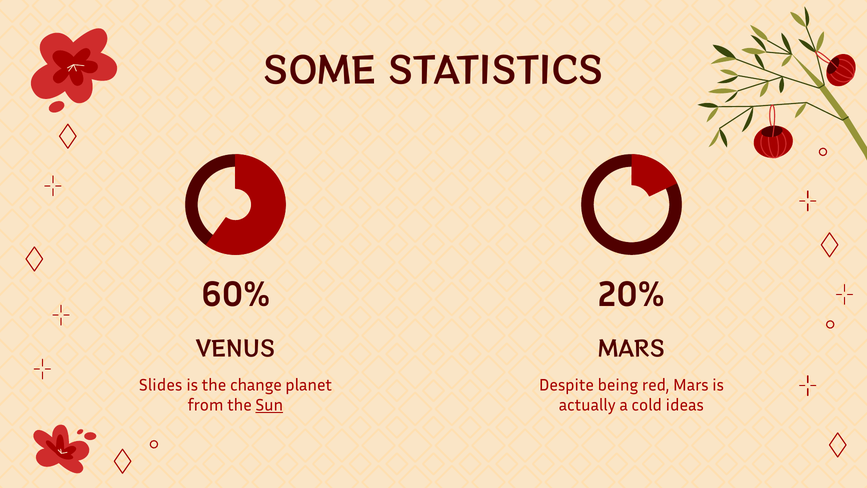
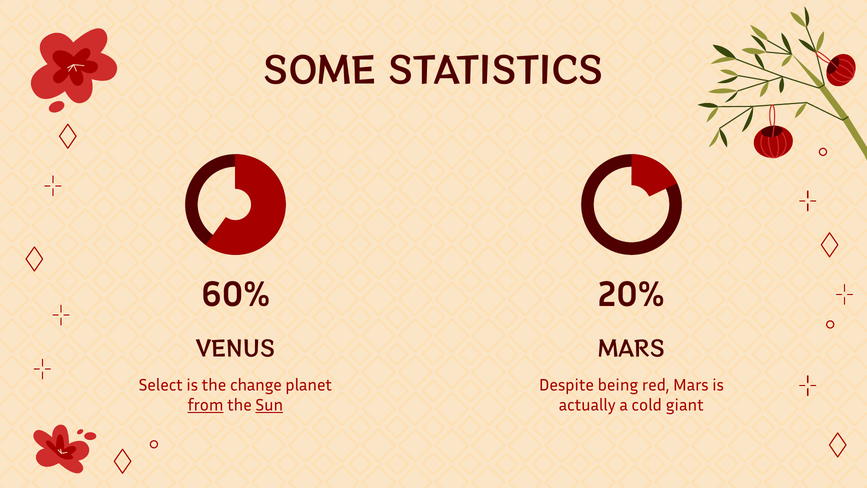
Slides: Slides -> Select (161, 385)
from underline: none -> present (206, 405)
ideas: ideas -> giant (685, 405)
